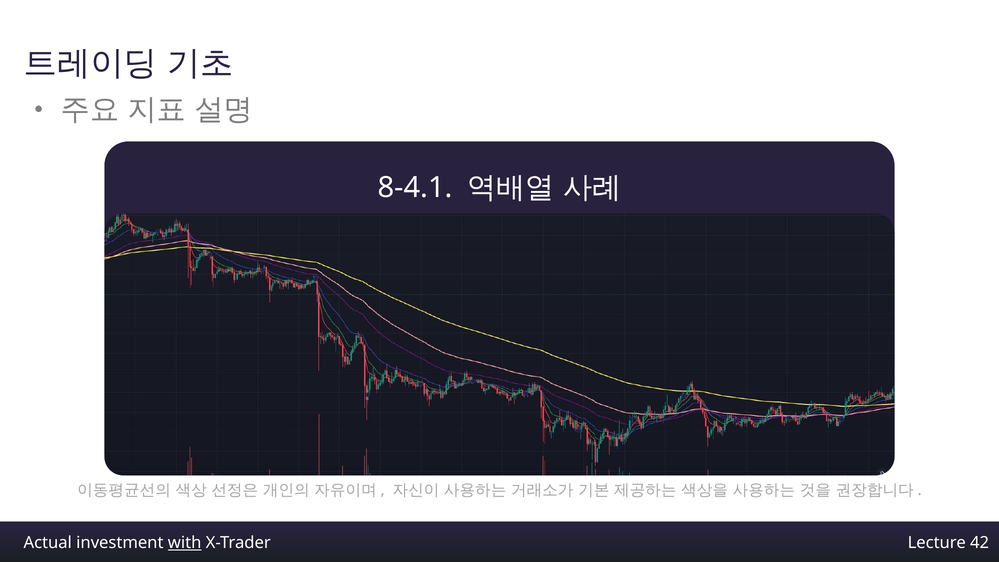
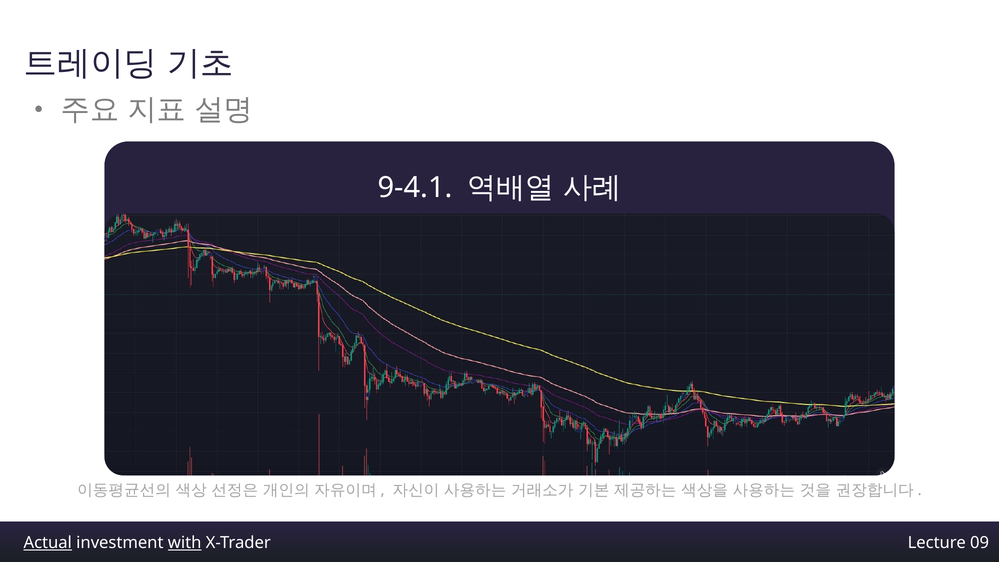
8-4.1: 8-4.1 -> 9-4.1 (415, 188)
Actual underline: none -> present (48, 543)
42: 42 -> 09 (980, 543)
